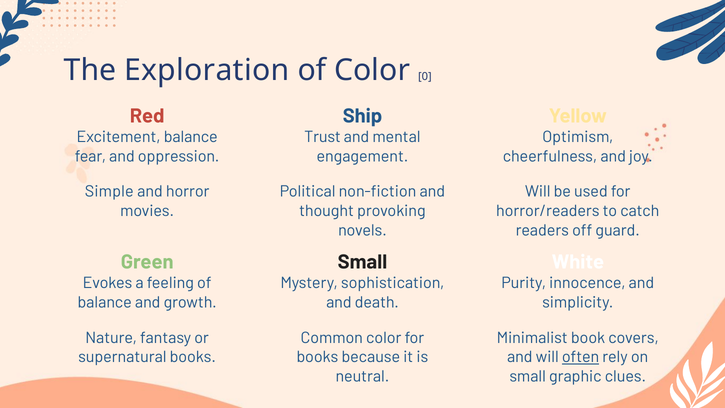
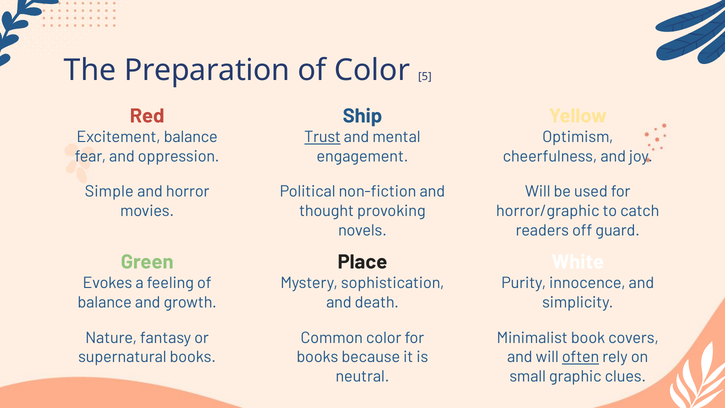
Exploration: Exploration -> Preparation (207, 70)
0: 0 -> 5 (425, 77)
Trust underline: none -> present (323, 137)
horror/readers: horror/readers -> horror/graphic (548, 211)
Small: Small -> Place (362, 262)
